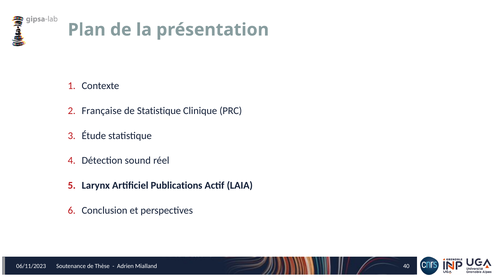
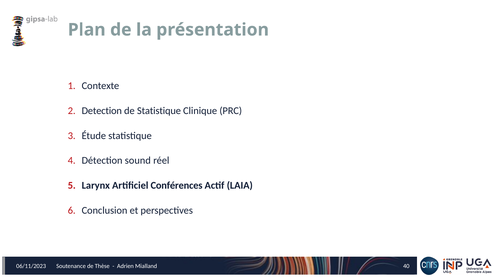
Française: Française -> Detection (102, 111)
Publications: Publications -> Conférences (177, 185)
